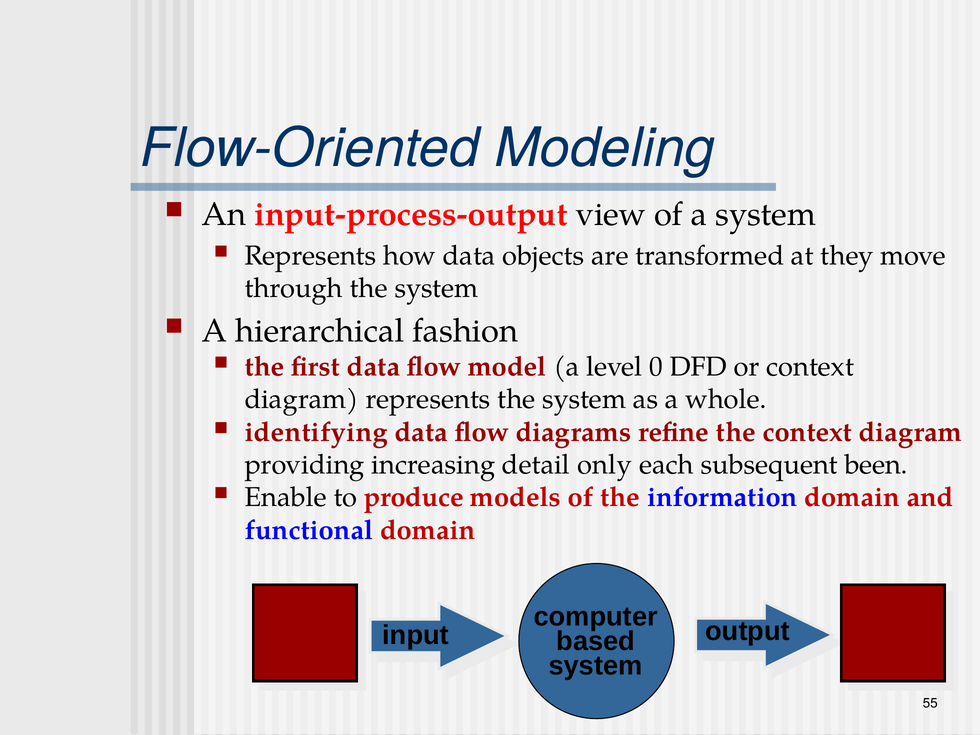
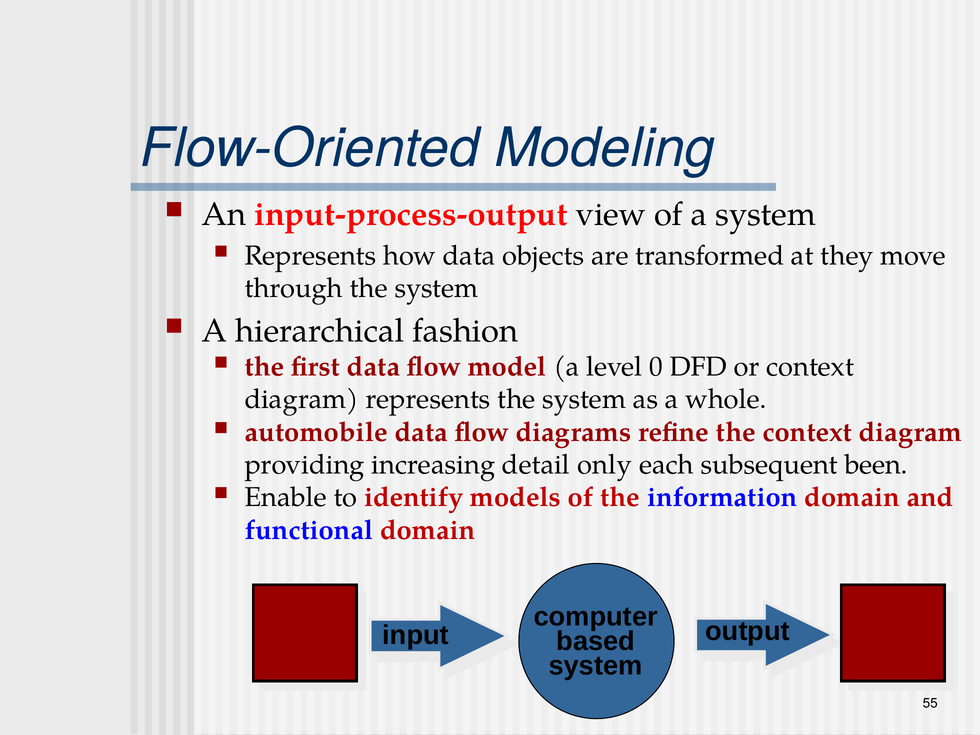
identifying: identifying -> automobile (316, 432)
produce: produce -> identify (414, 497)
